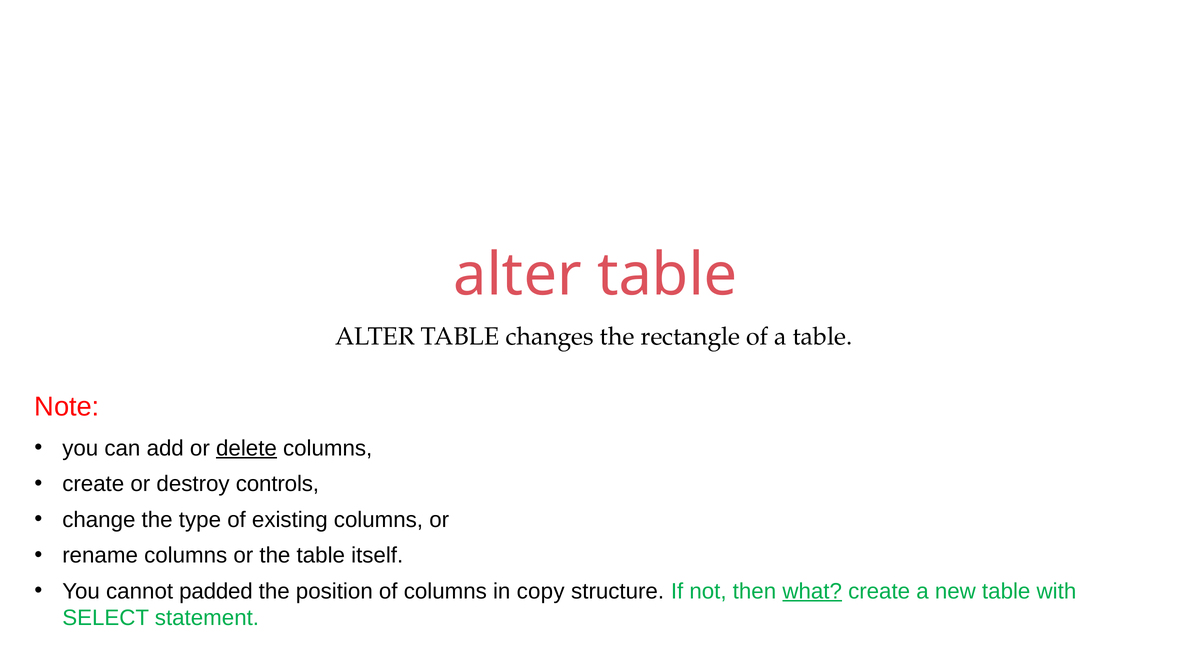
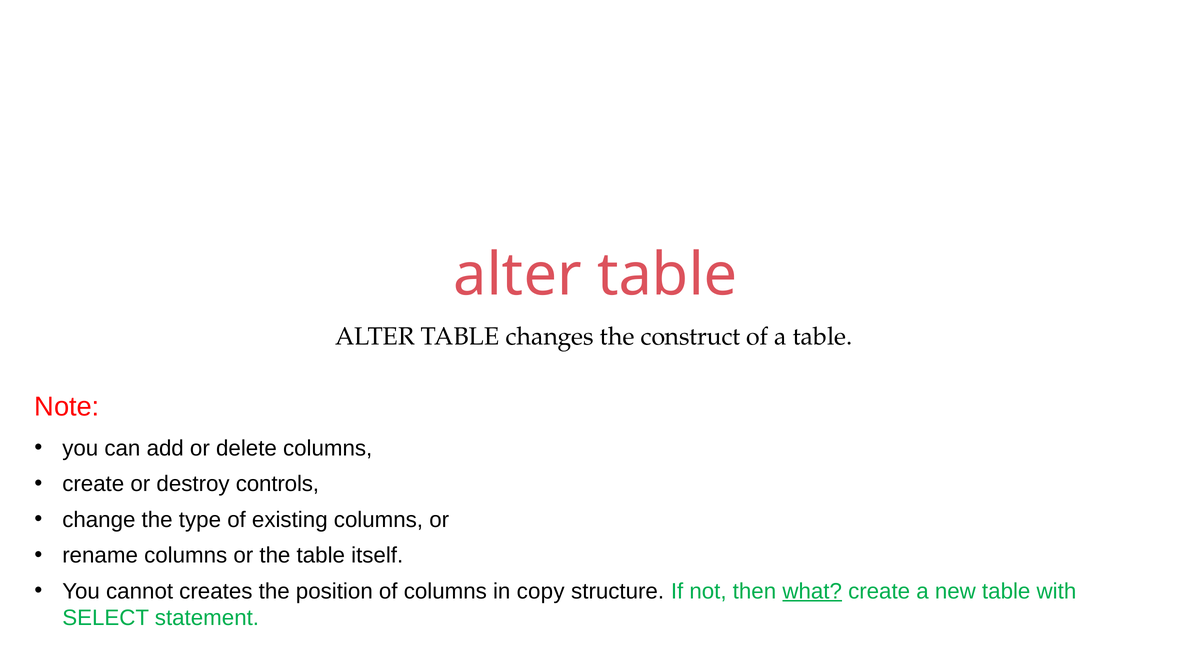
rectangle: rectangle -> construct (691, 336)
delete underline: present -> none (246, 448)
padded: padded -> creates (216, 591)
